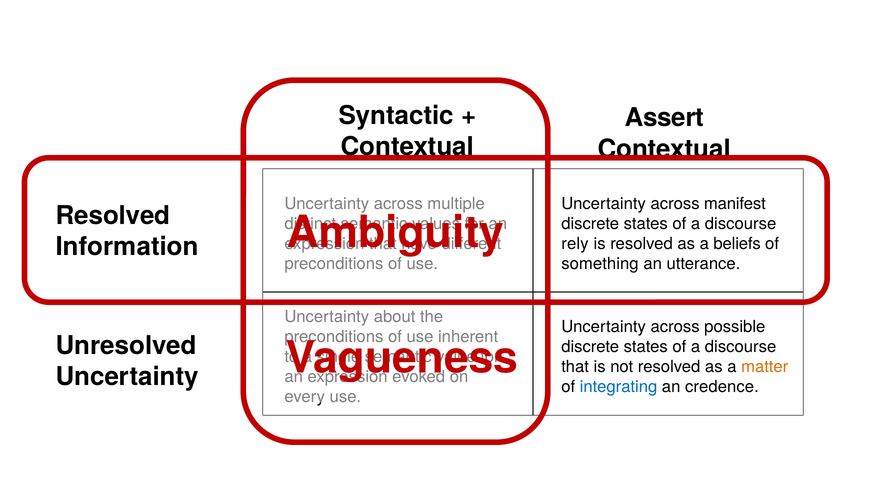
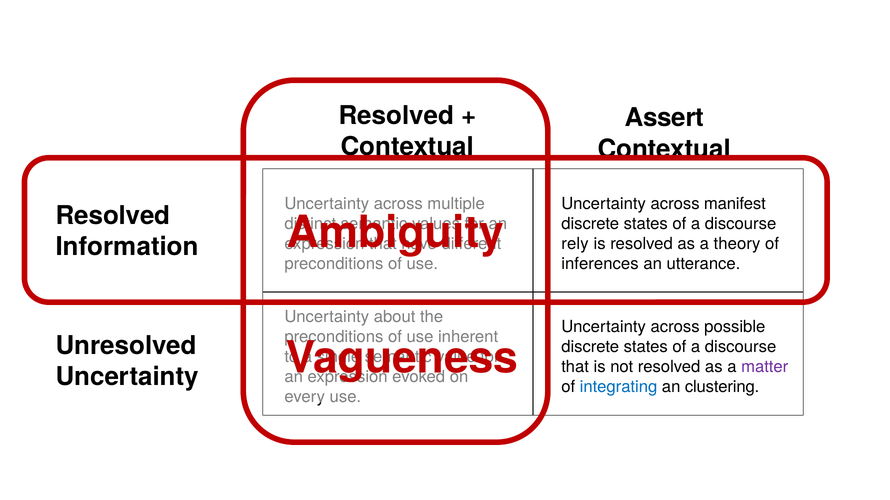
Syntactic: Syntactic -> Resolved (396, 116)
beliefs: beliefs -> theory (737, 244)
something: something -> inferences (600, 264)
matter colour: orange -> purple (765, 367)
credence: credence -> clustering (722, 387)
